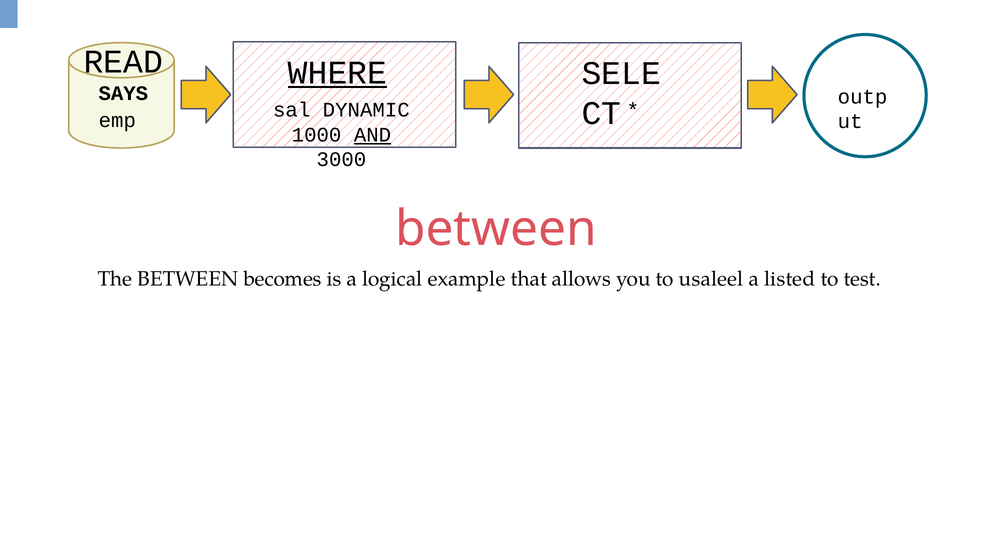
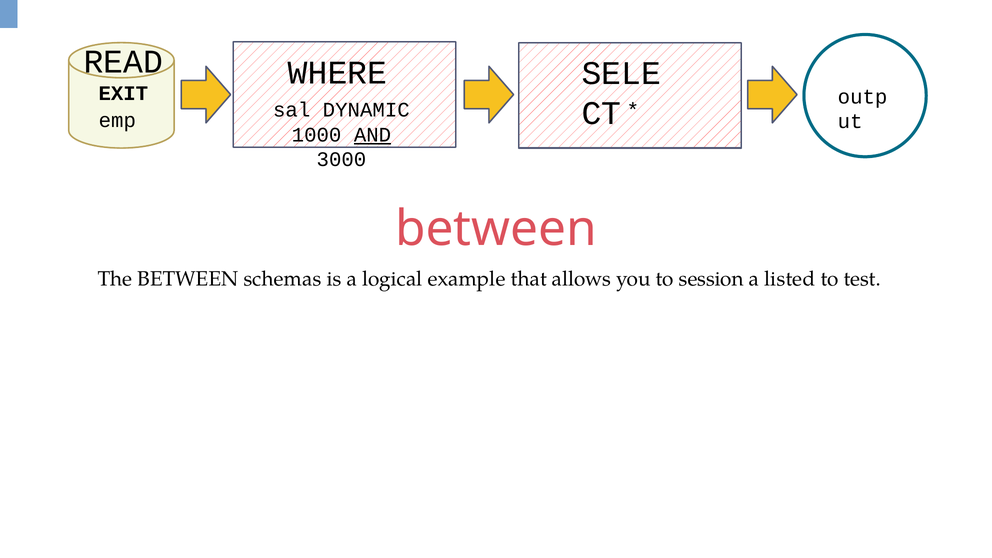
WHERE underline: present -> none (337, 73)
SAYS: SAYS -> EXIT (123, 93)
becomes: becomes -> schemas (283, 279)
usaleel: usaleel -> session (711, 279)
